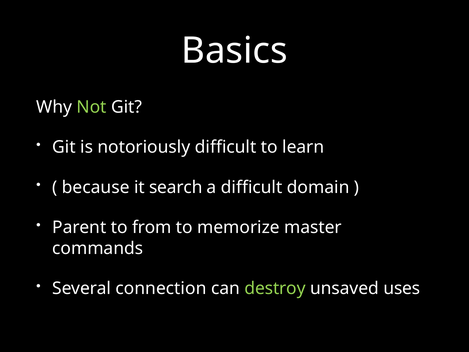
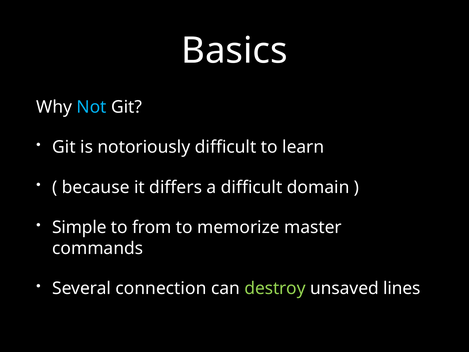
Not colour: light green -> light blue (92, 107)
search: search -> differs (176, 187)
Parent: Parent -> Simple (79, 227)
uses: uses -> lines (402, 288)
